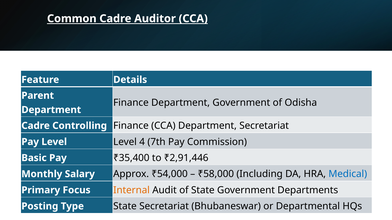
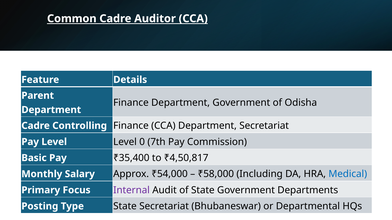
4: 4 -> 0 (142, 142)
₹2,91,446: ₹2,91,446 -> ₹4,50,817 (186, 158)
Internal colour: orange -> purple (132, 191)
